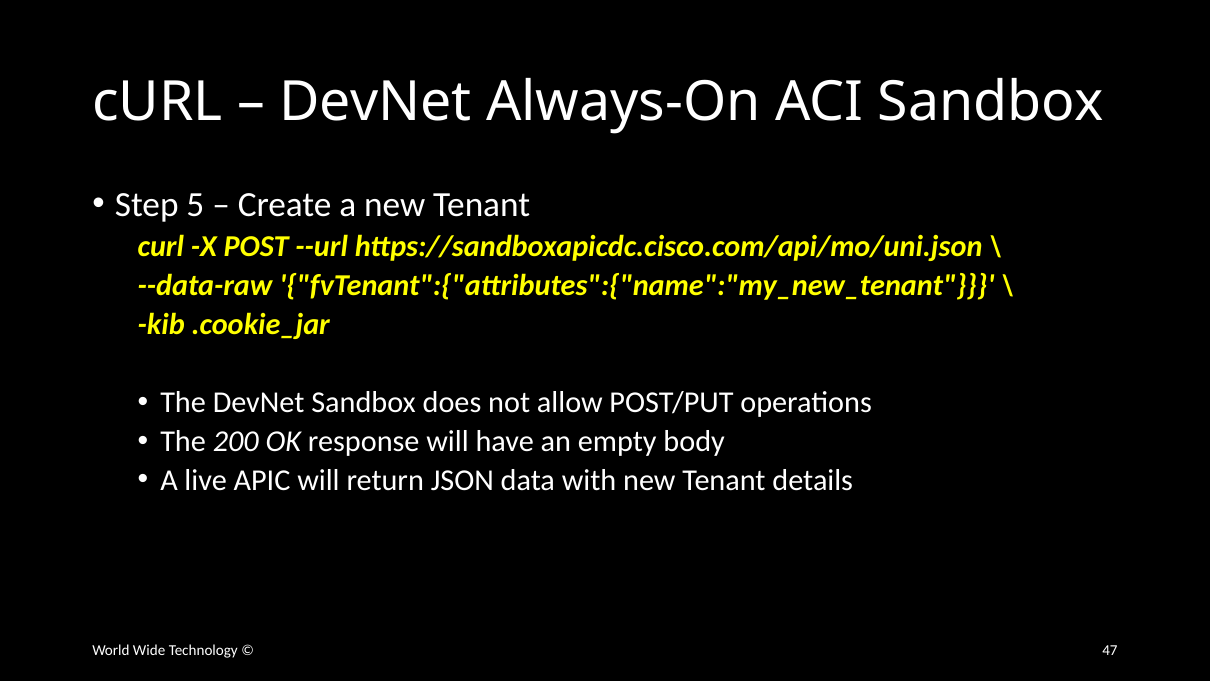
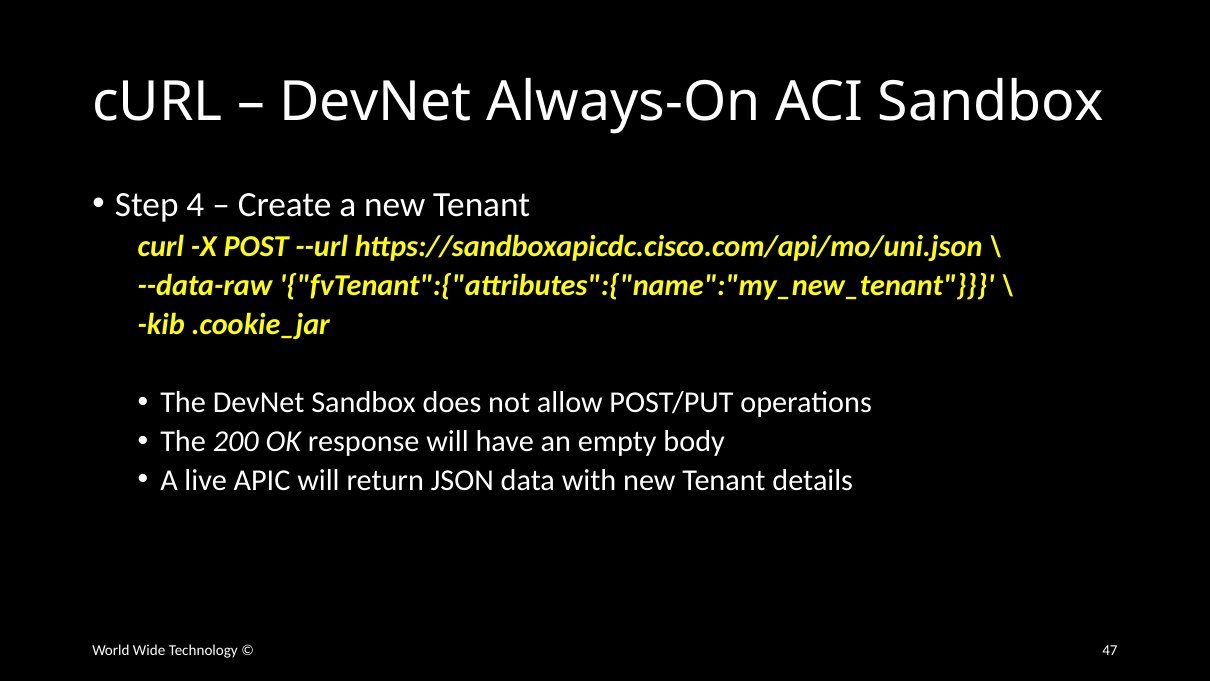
5: 5 -> 4 (195, 205)
